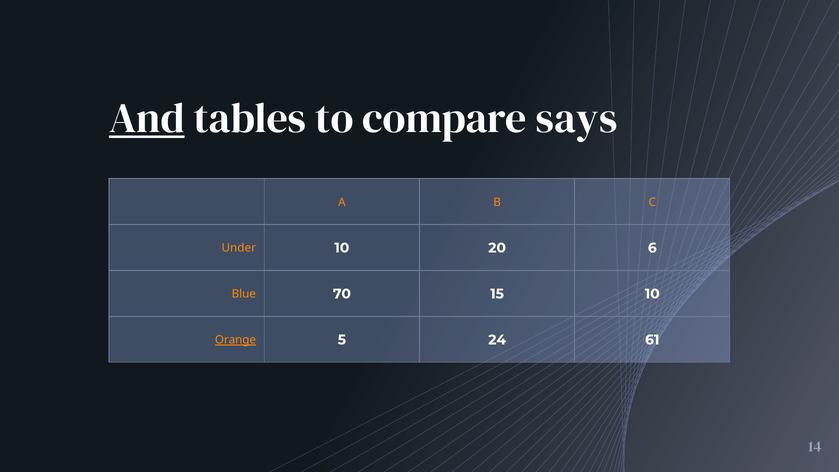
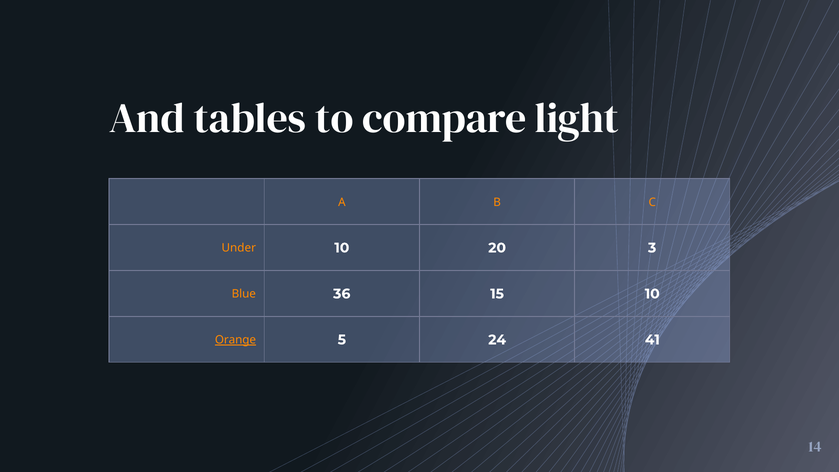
And underline: present -> none (147, 119)
says: says -> light (577, 119)
6: 6 -> 3 (652, 248)
70: 70 -> 36 (342, 294)
61: 61 -> 41 (652, 340)
